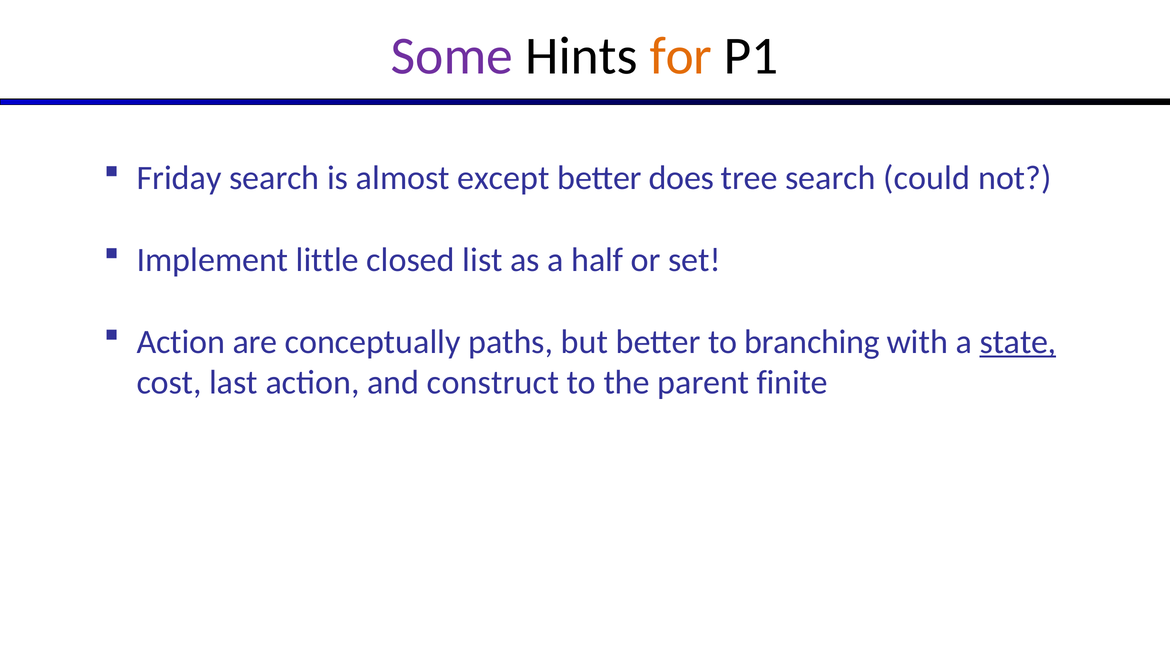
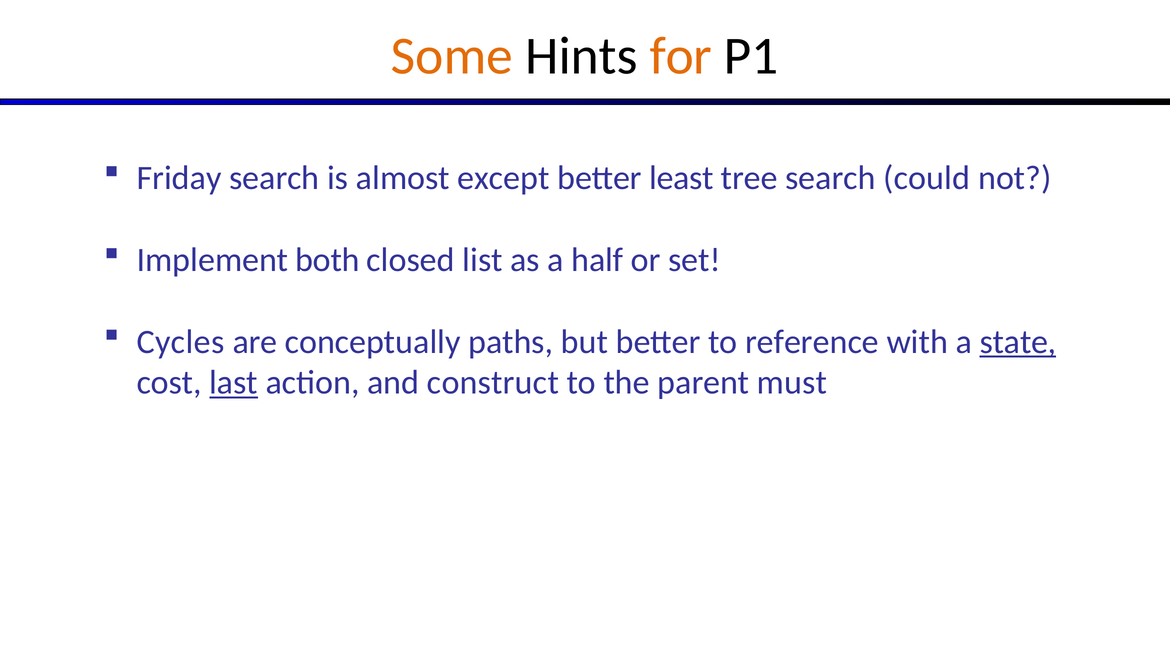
Some colour: purple -> orange (452, 56)
does: does -> least (681, 178)
little: little -> both (327, 260)
Action: Action -> Cycles (181, 342)
branching: branching -> reference (812, 342)
last underline: none -> present (234, 383)
finite: finite -> must (792, 383)
